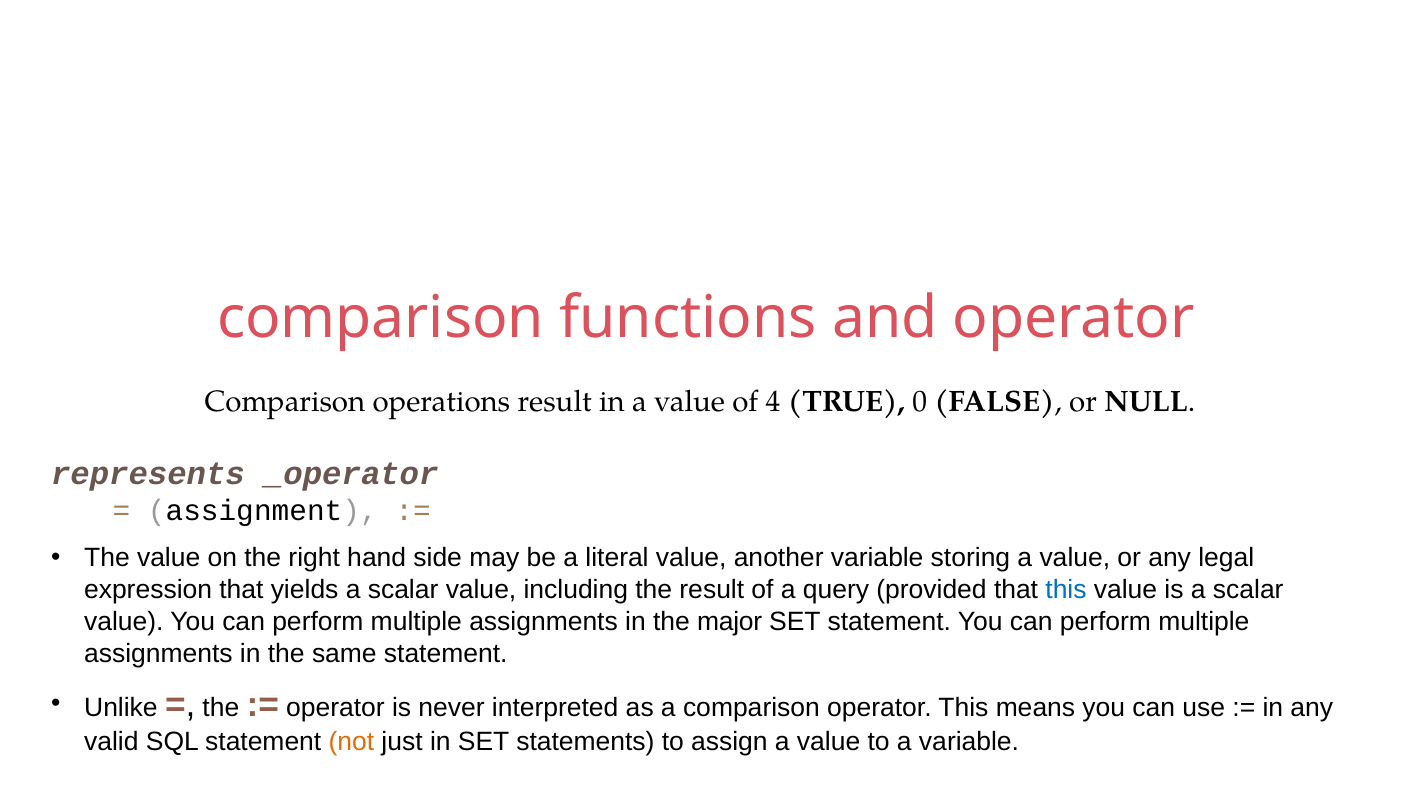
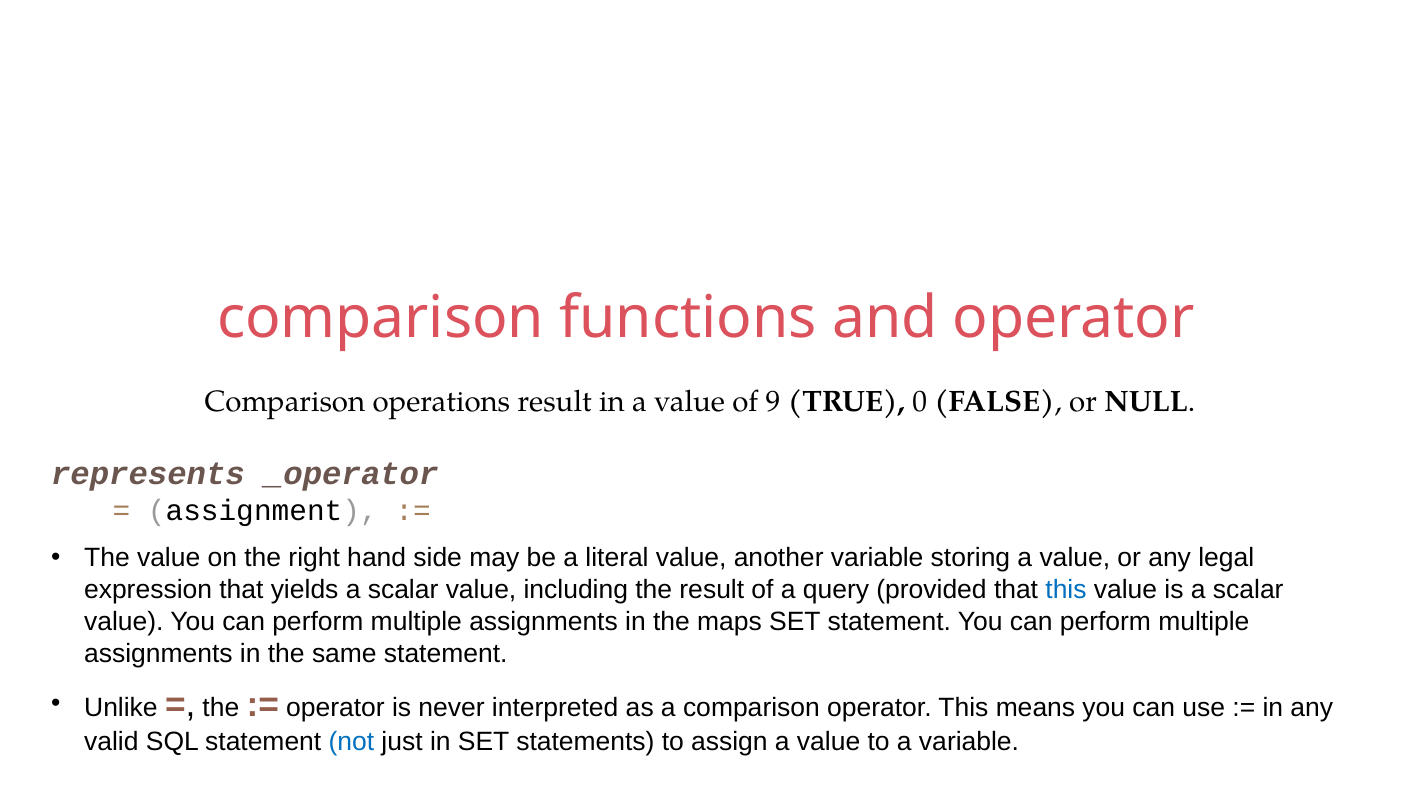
4: 4 -> 9 (773, 402)
major: major -> maps (729, 622)
not colour: orange -> blue (351, 742)
